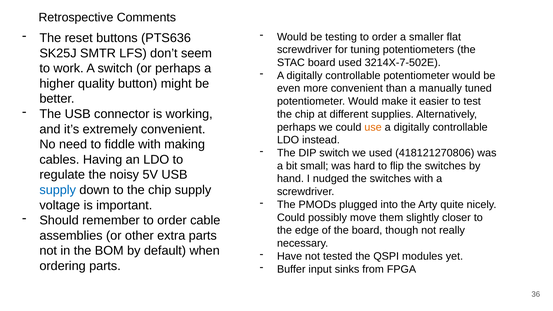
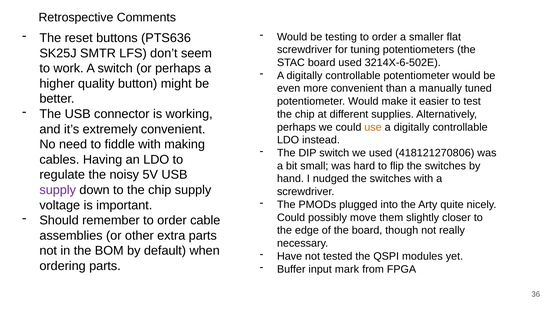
3214X-7-502E: 3214X-7-502E -> 3214X-6-502E (403, 63)
supply colour: blue -> purple (58, 190)
sinks: sinks -> mark (347, 269)
